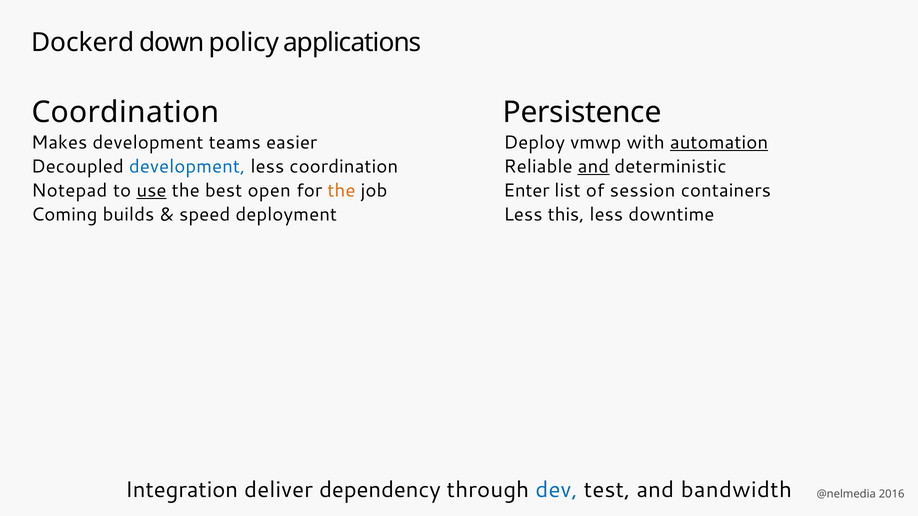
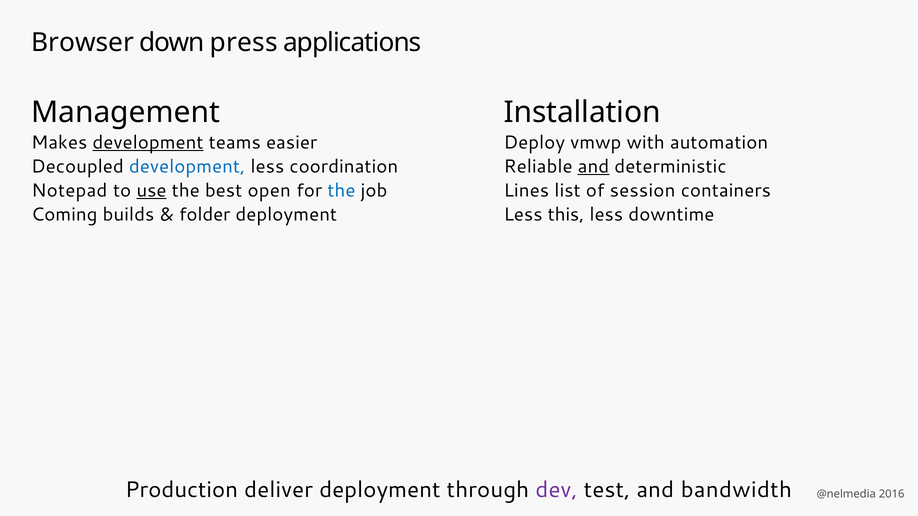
Dockerd: Dockerd -> Browser (83, 43)
policy: policy -> press (244, 43)
Coordination: Coordination -> Management (126, 112)
Persistence: Persistence -> Installation (582, 112)
development underline: none -> present (148, 142)
automation underline: present -> none (719, 142)
the colour: orange -> blue (341, 190)
Enter: Enter -> Lines (526, 190)
speed: speed -> folder (205, 214)
Integration: Integration -> Production (181, 490)
deliver dependency: dependency -> deployment (380, 490)
dev colour: blue -> purple (556, 490)
